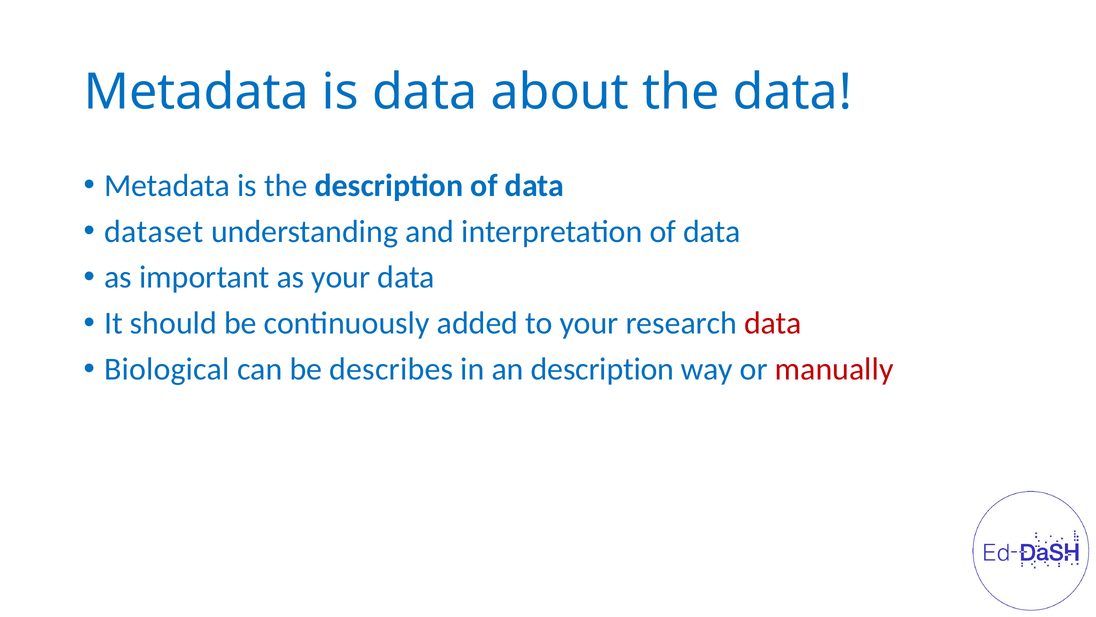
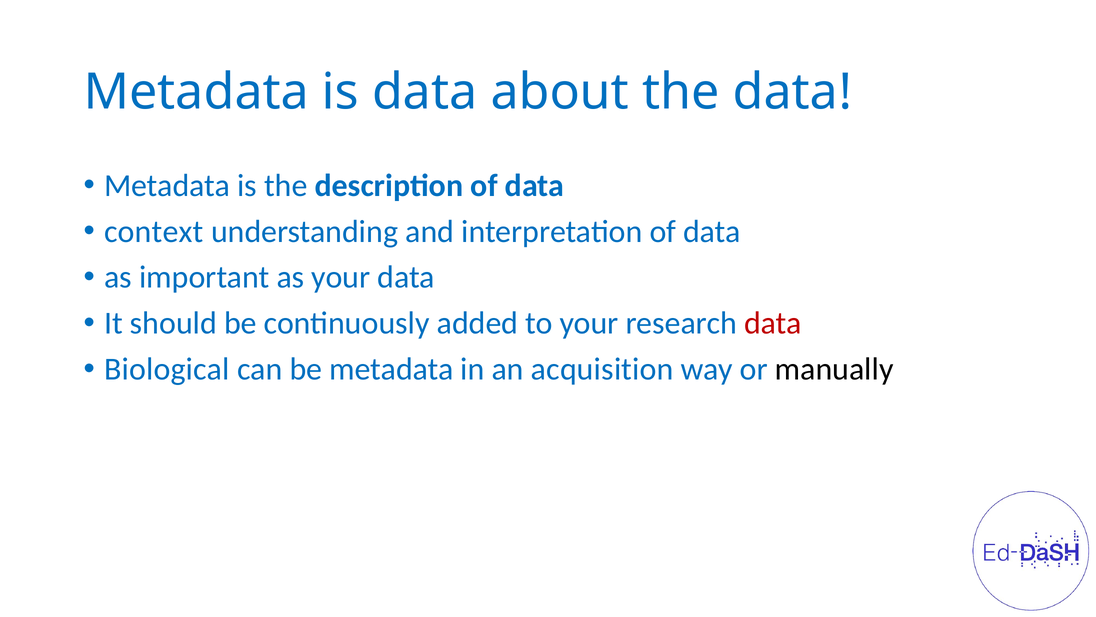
dataset: dataset -> context (154, 231)
be describes: describes -> metadata (391, 369)
an description: description -> acquisition (602, 369)
manually colour: red -> black (834, 369)
